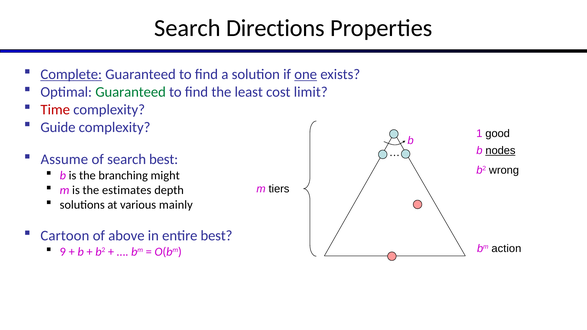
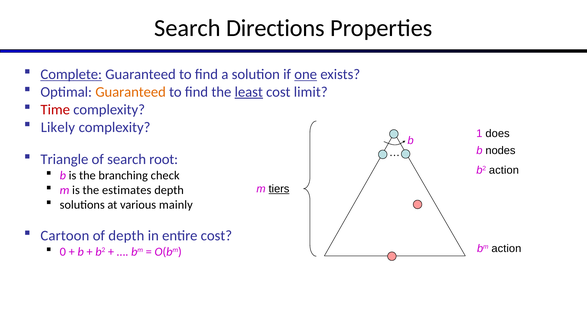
Guaranteed colour: green -> orange (131, 92)
least underline: none -> present (249, 92)
Guide: Guide -> Likely (58, 127)
good: good -> does (498, 134)
nodes underline: present -> none (500, 151)
Assume: Assume -> Triangle (64, 160)
search best: best -> root (164, 160)
b2 wrong: wrong -> action (504, 170)
might: might -> check (165, 175)
tiers underline: none -> present (279, 189)
of above: above -> depth (126, 236)
entire best: best -> cost (216, 236)
9: 9 -> 0 (63, 252)
